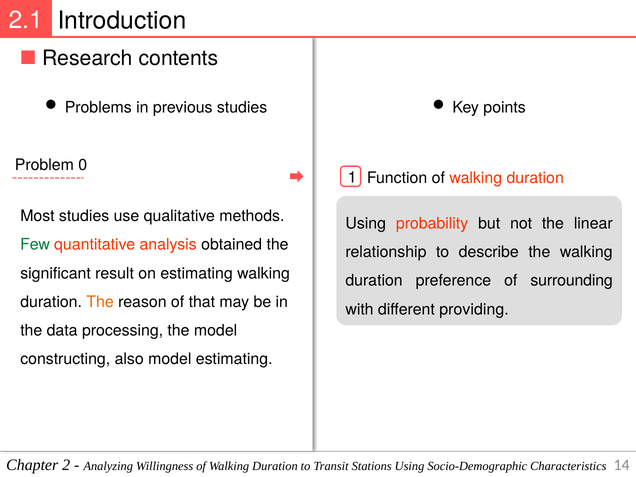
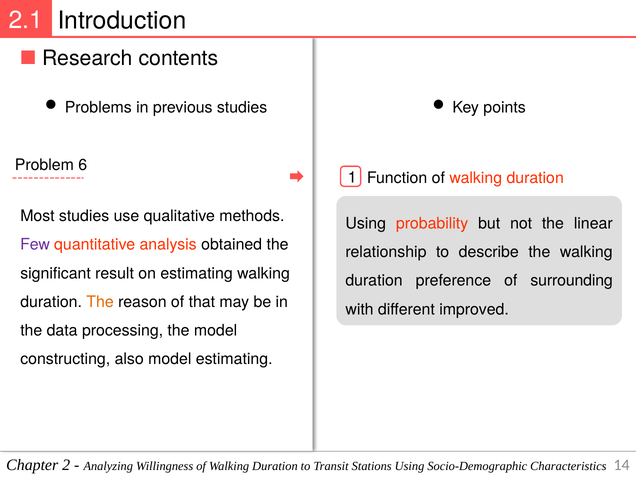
0: 0 -> 6 (83, 165)
Few colour: green -> purple (35, 245)
providing: providing -> improved (474, 309)
